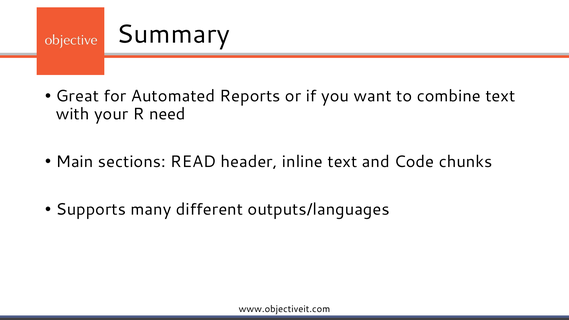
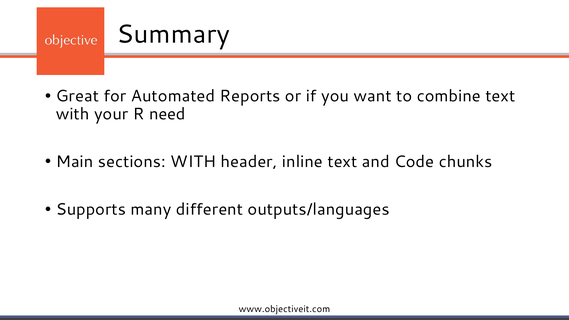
sections READ: READ -> WITH (193, 162)
